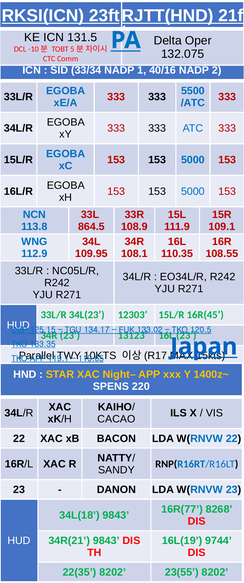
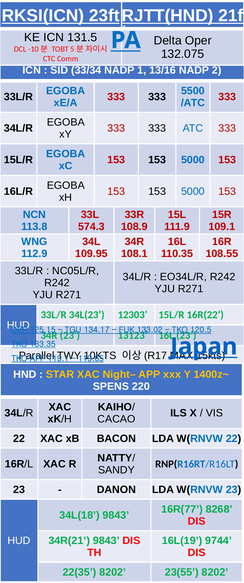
40/16: 40/16 -> 13/16 (163, 70)
864.5: 864.5 -> 574.3 (91, 227)
16R(45: 16R(45 -> 16R(22 (205, 315)
